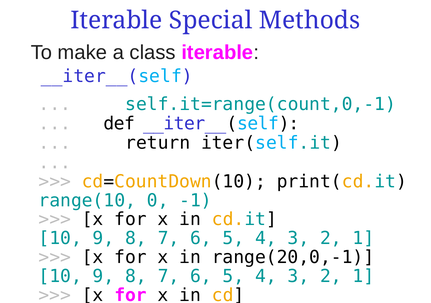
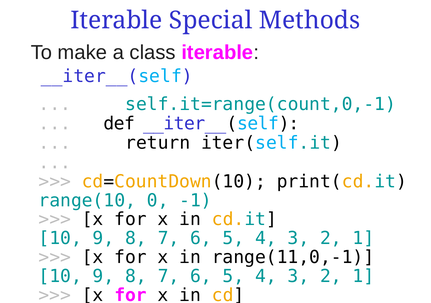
range(20,0,-1: range(20,0,-1 -> range(11,0,-1 (293, 258)
